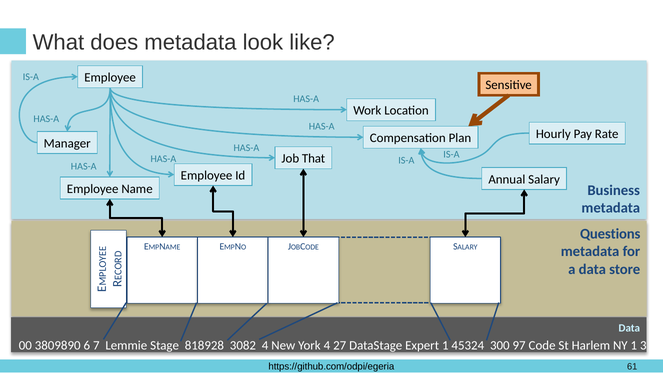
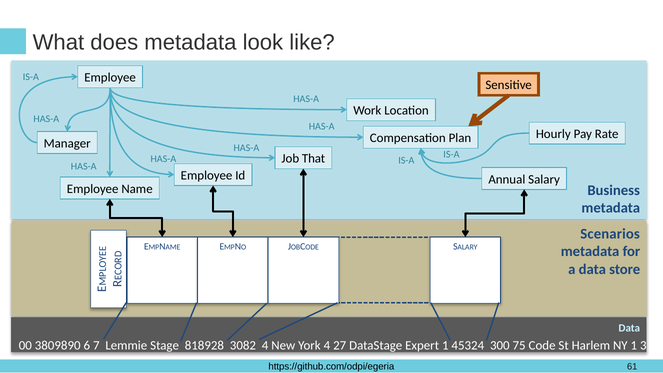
Questions: Questions -> Scenarios (610, 234)
97: 97 -> 75 (519, 345)
